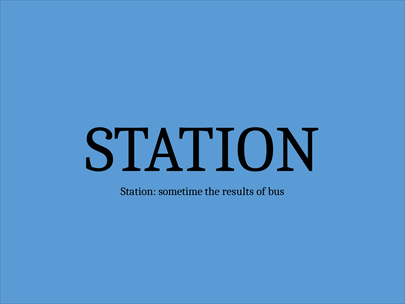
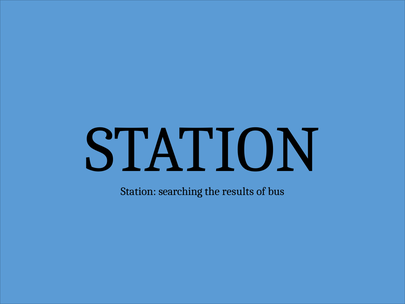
sometime: sometime -> searching (180, 191)
